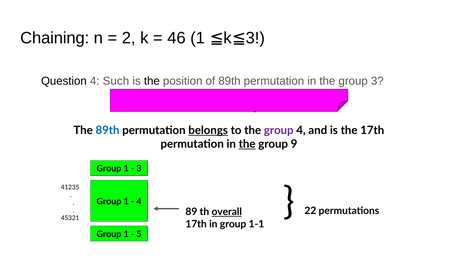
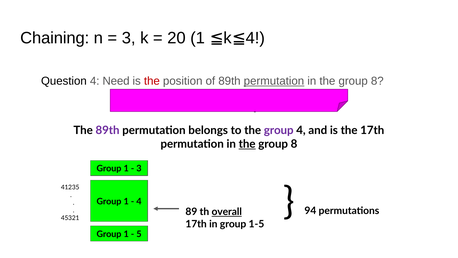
2: 2 -> 3 (129, 38)
46: 46 -> 20 (176, 38)
k 3: 3 -> 4 (255, 38)
Such: Such -> Need (116, 81)
the colour: black -> red (152, 81)
permutation underline: none -> present (274, 81)
3: 3 -> 8 (377, 81)
89th colour: blue -> purple (108, 130)
belongs underline: present -> none (208, 130)
9: 9 -> 8 (294, 144)
22: 22 -> 94 (310, 210)
1-1: 1-1 -> 1-5 (256, 224)
